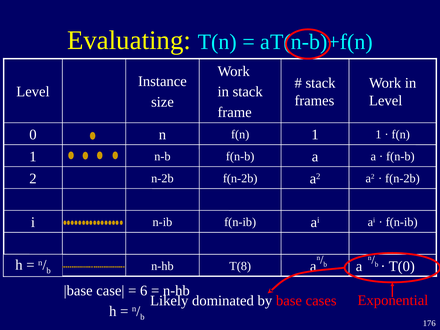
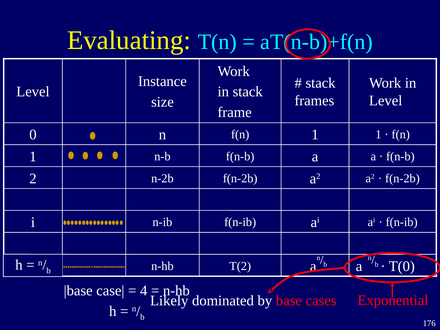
T(8: T(8 -> T(2 (240, 266)
6: 6 -> 4 (144, 291)
